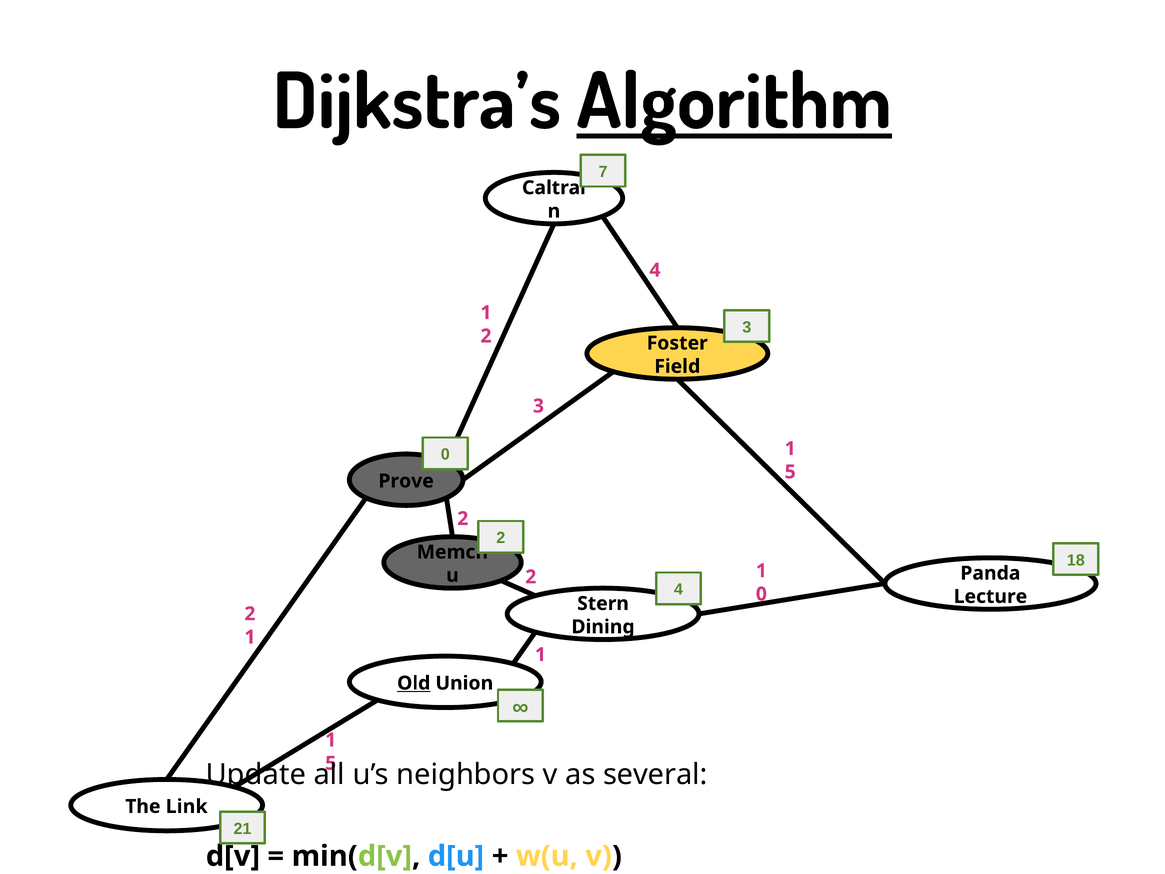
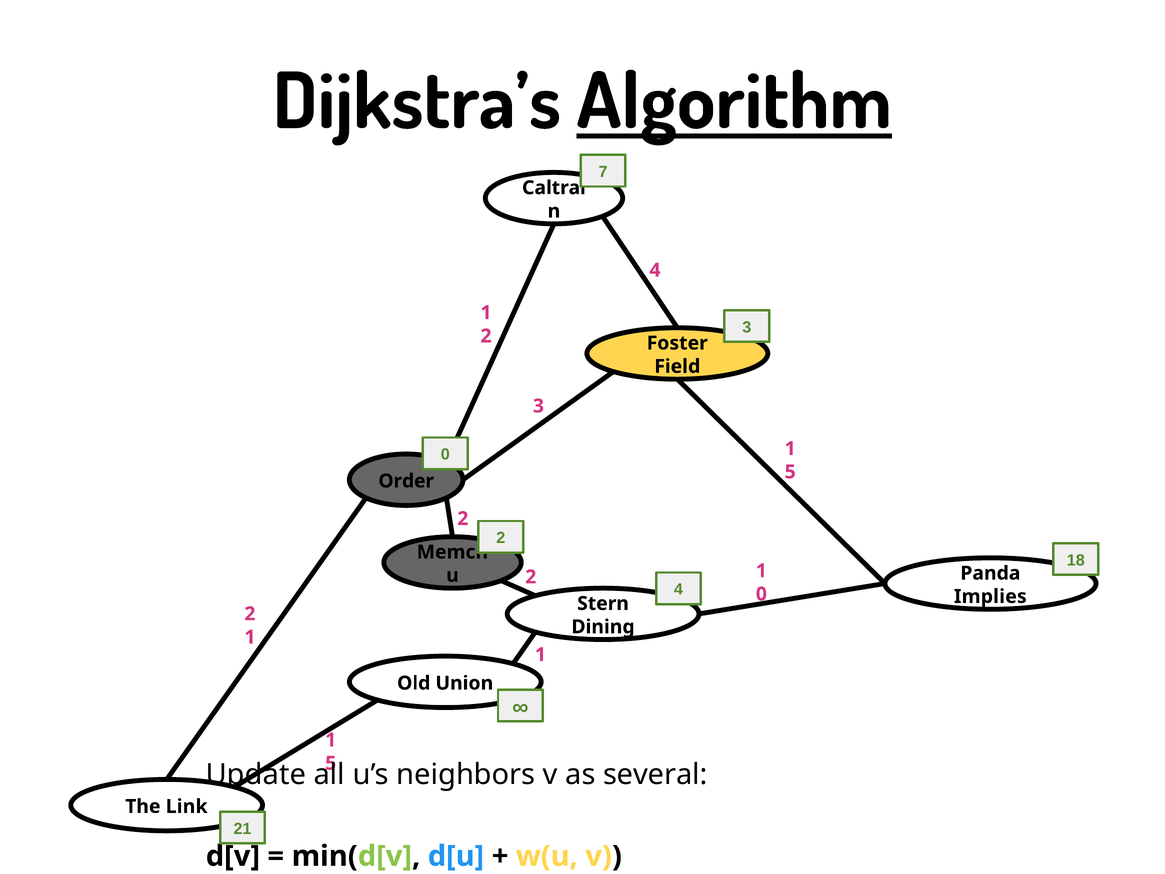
Prove: Prove -> Order (406, 481)
Lecture: Lecture -> Implies (990, 596)
Old underline: present -> none (414, 683)
